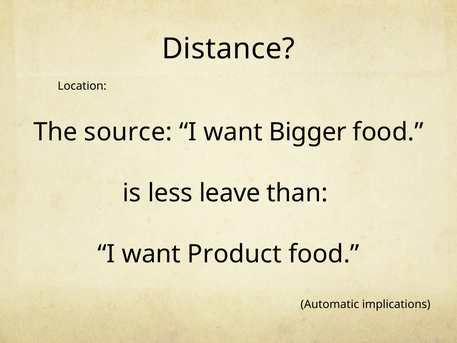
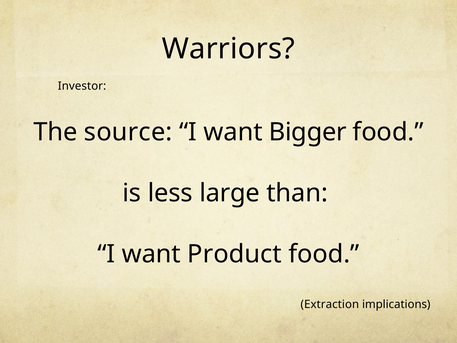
Distance: Distance -> Warriors (228, 49)
Location: Location -> Investor (82, 86)
leave: leave -> large (230, 193)
Automatic: Automatic -> Extraction (330, 304)
